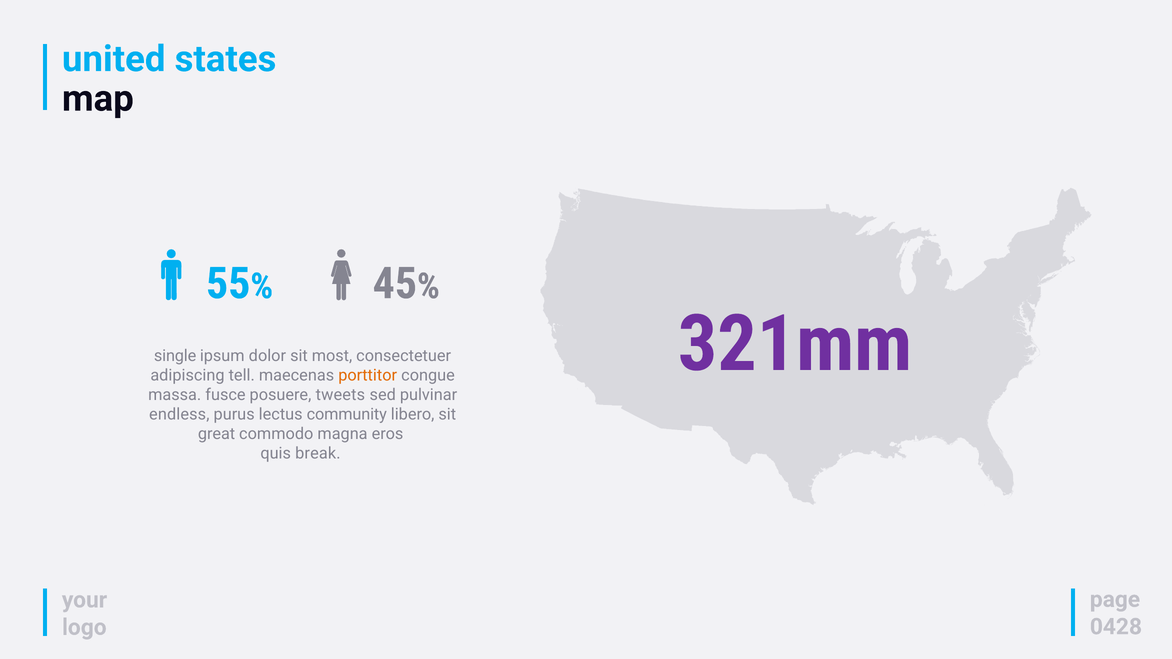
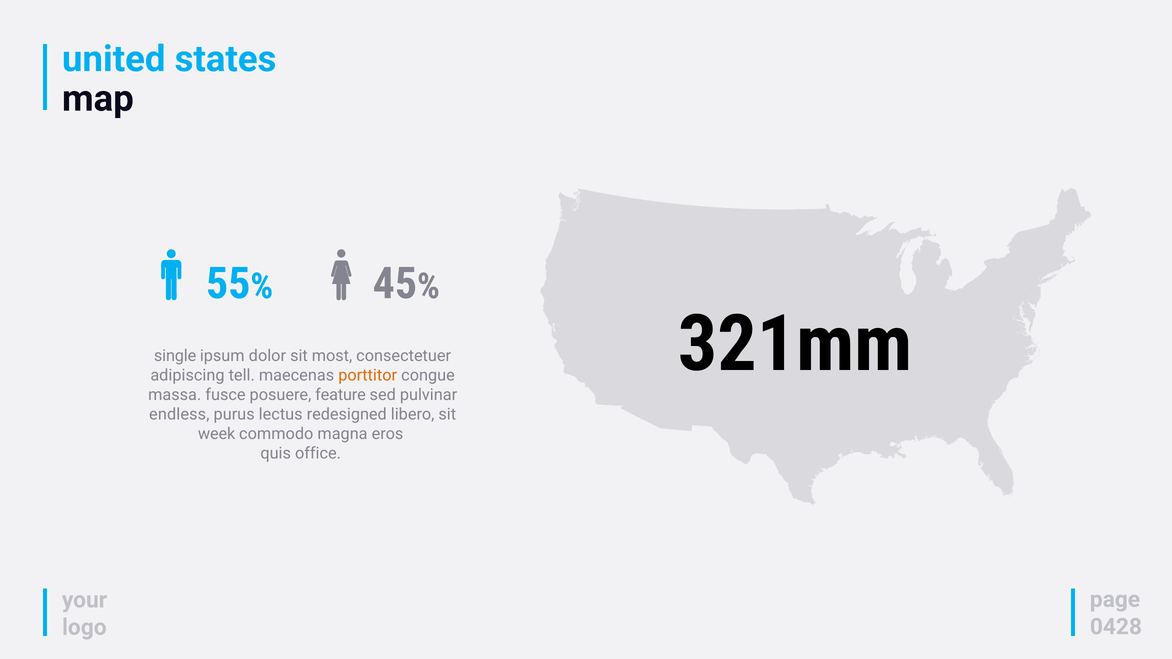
321mm colour: purple -> black (795, 344)
tweets: tweets -> feature (341, 395)
community: community -> redesigned (347, 414)
great: great -> week (217, 434)
break: break -> office (318, 454)
